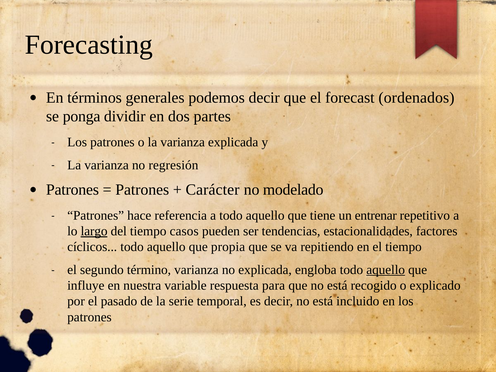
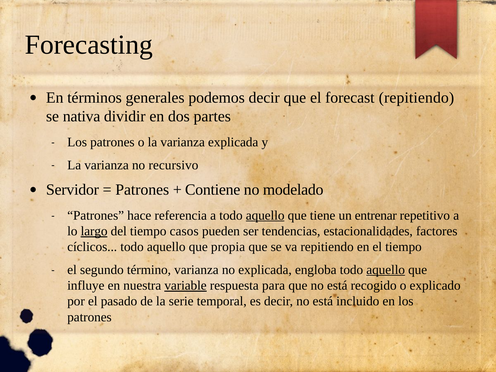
forecast ordenados: ordenados -> repitiendo (416, 98)
ponga: ponga -> nativa (82, 116)
regresión: regresión -> recursivo (173, 165)
Patrones: Patrones -> Servidor (72, 190)
Carácter: Carácter -> Contiene (213, 190)
aquello underline: none -> present (265, 215)
variable underline: none -> present (186, 286)
